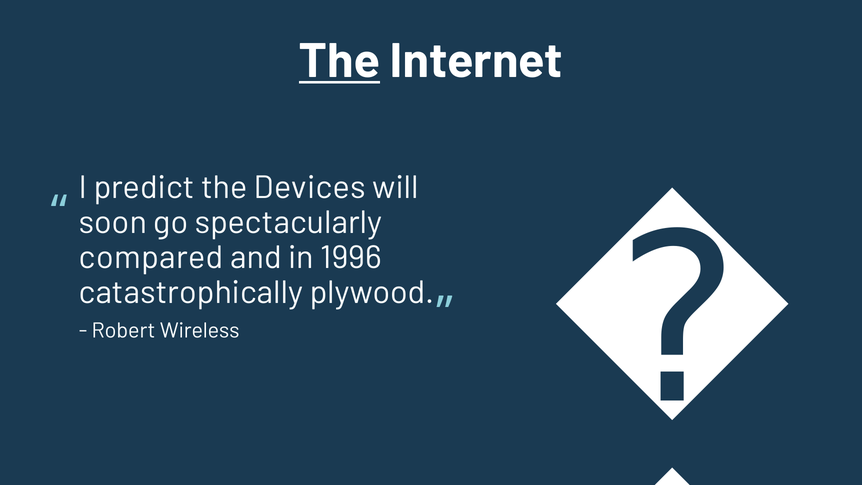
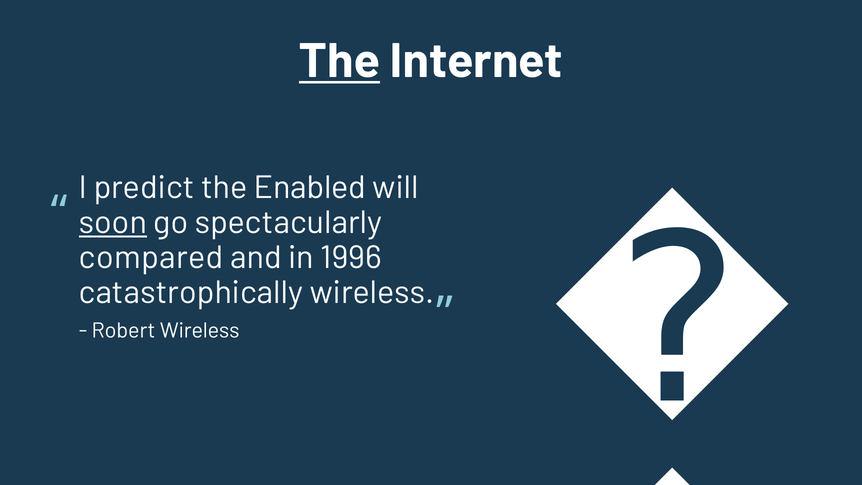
Devices: Devices -> Enabled (310, 188)
soon underline: none -> present (113, 222)
catastrophically plywood: plywood -> wireless (372, 292)
